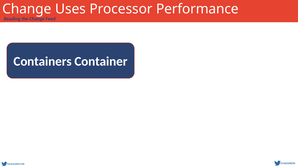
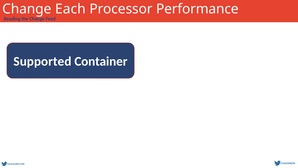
Uses: Uses -> Each (70, 9)
Containers: Containers -> Supported (42, 61)
